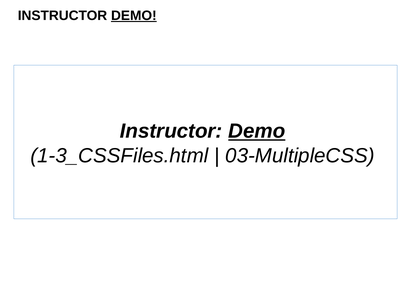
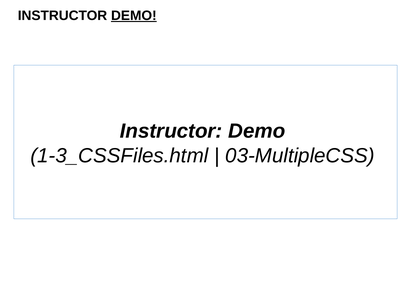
Demo underline: present -> none (257, 131)
